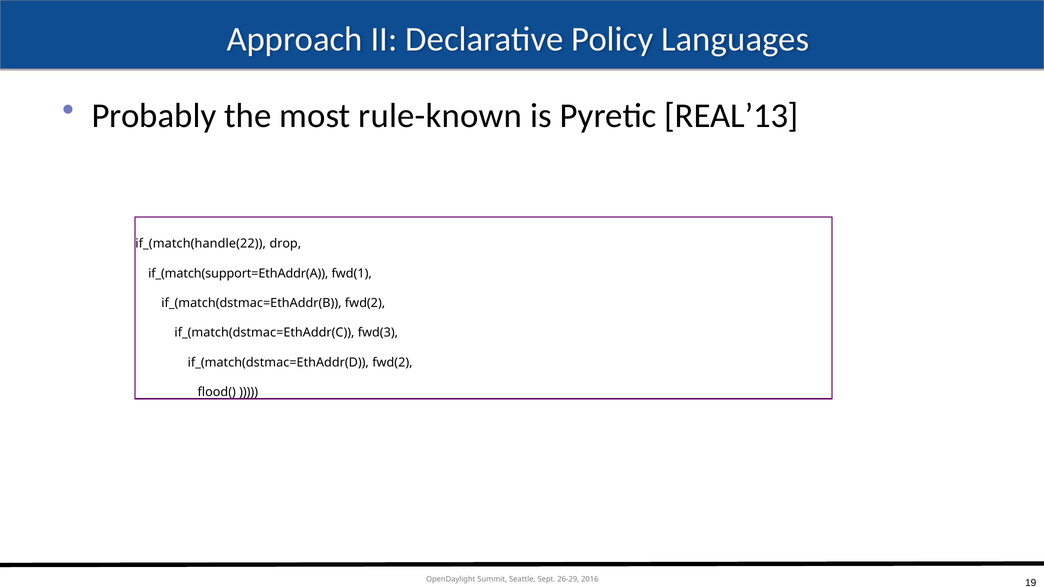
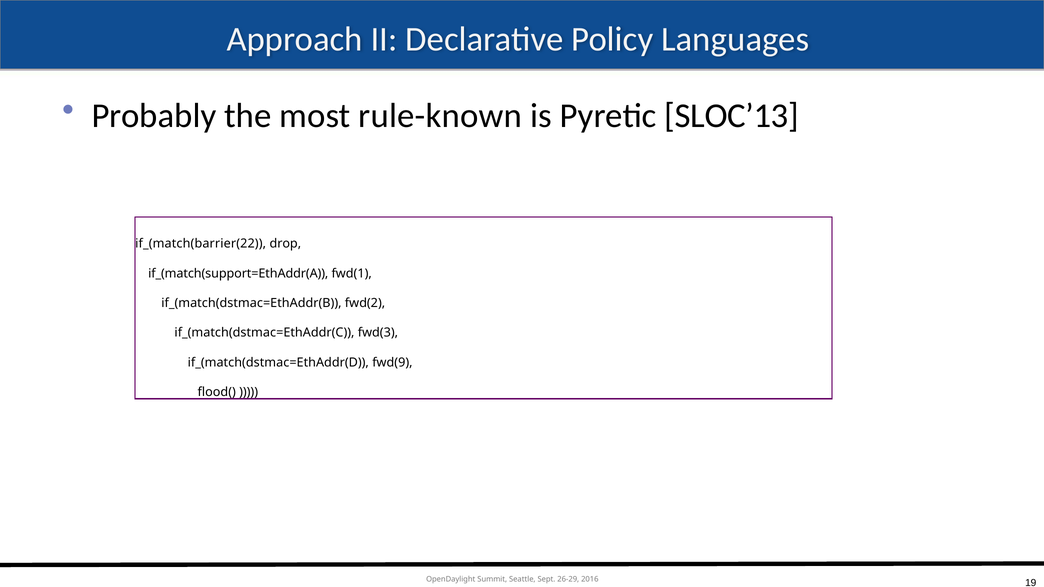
REAL’13: REAL’13 -> SLOC’13 (732, 116)
if_(match(handle(22: if_(match(handle(22 -> if_(match(barrier(22 (201, 244)
if_(match(dstmac=EthAddr(D fwd(2: fwd(2 -> fwd(9 (392, 363)
